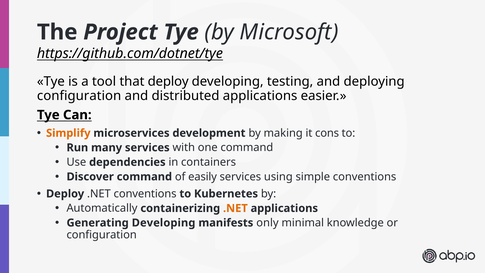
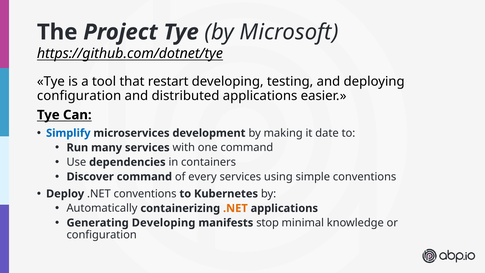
that deploy: deploy -> restart (168, 81)
Simplify colour: orange -> blue (68, 133)
cons: cons -> date (327, 133)
easily: easily -> every (203, 177)
only: only -> stop (268, 223)
